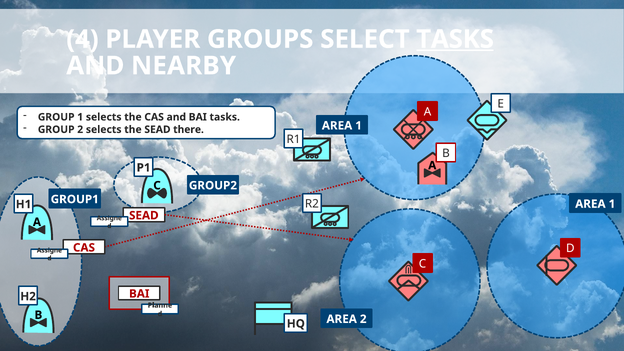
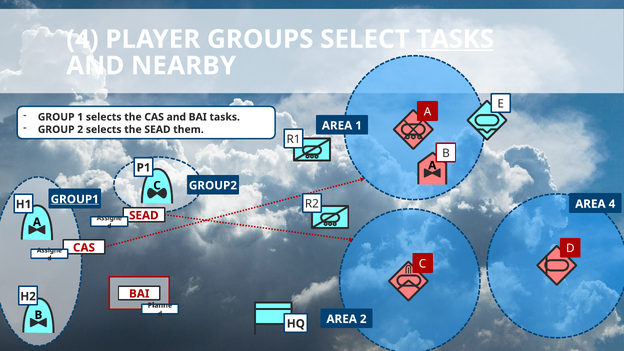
there: there -> them (188, 130)
GROUP1 underline: none -> present (75, 199)
1: 1 -> 4 (612, 204)
